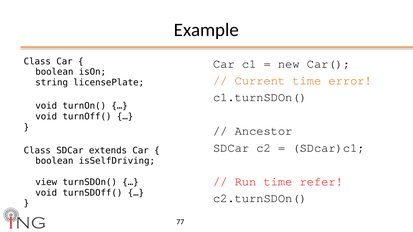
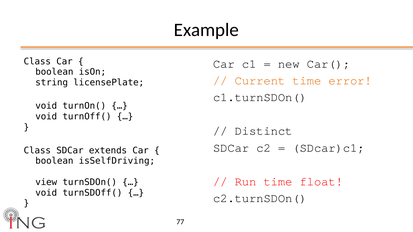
Ancestor: Ancestor -> Distinct (264, 131)
refer: refer -> float (321, 182)
